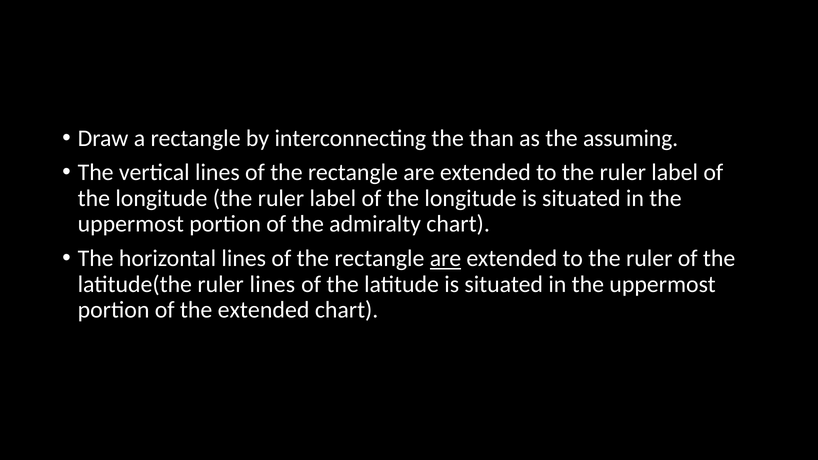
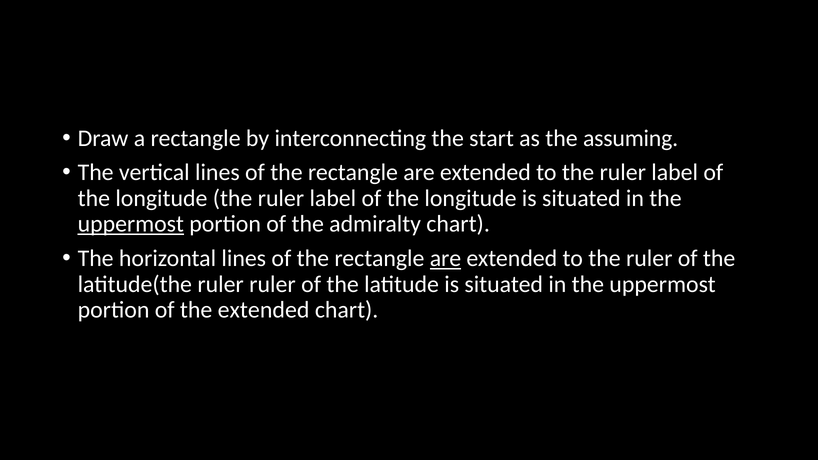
than: than -> start (492, 138)
uppermost underline: none -> present (131, 224)
ruler lines: lines -> ruler (272, 284)
